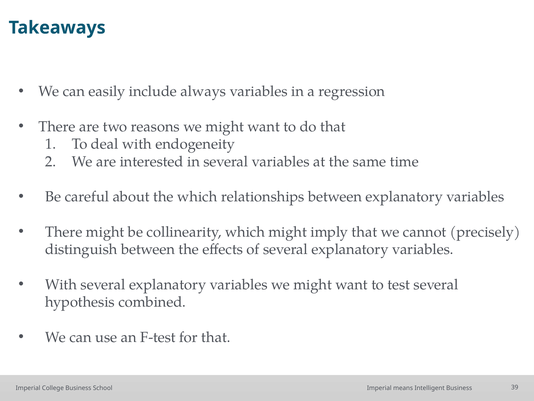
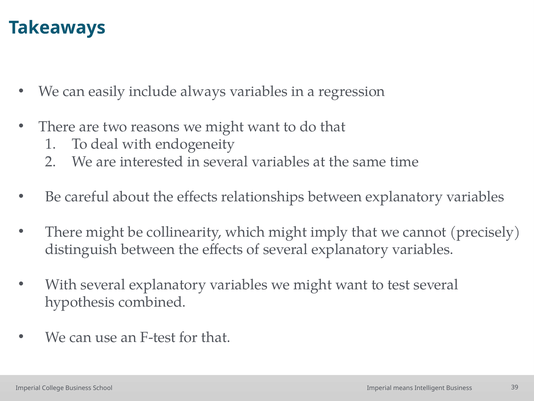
about the which: which -> effects (197, 196)
